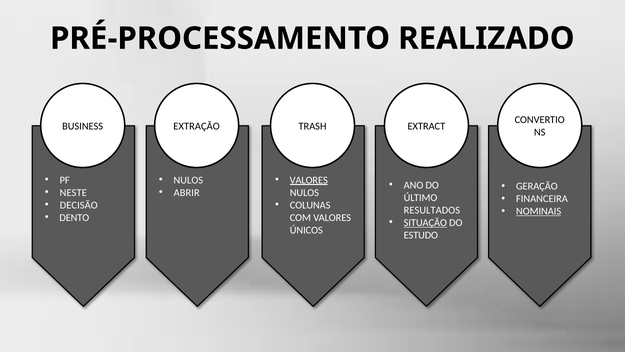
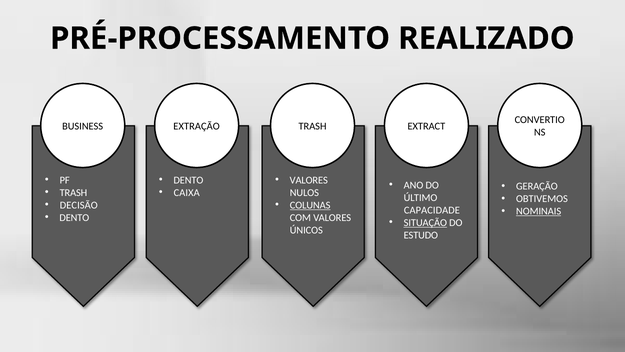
NULOS: NULOS -> DENTO (188, 180)
VALORES underline: present -> none (309, 180)
NESTE: NESTE -> TRASH (73, 192)
ABRIR: ABRIR -> CAIXA (187, 192)
FINANCEIRA: FINANCEIRA -> OBTIVEMOS (542, 199)
COLUNAS underline: none -> present (310, 205)
RESULTADOS: RESULTADOS -> CAPACIDADE (432, 210)
